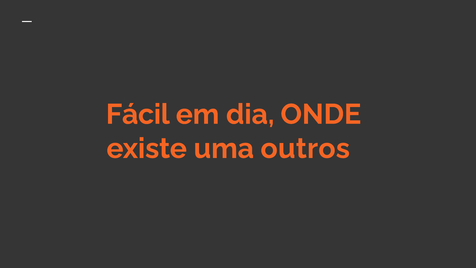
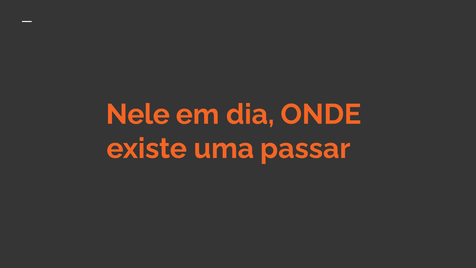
Fácil: Fácil -> Nele (138, 114)
outros: outros -> passar (305, 148)
